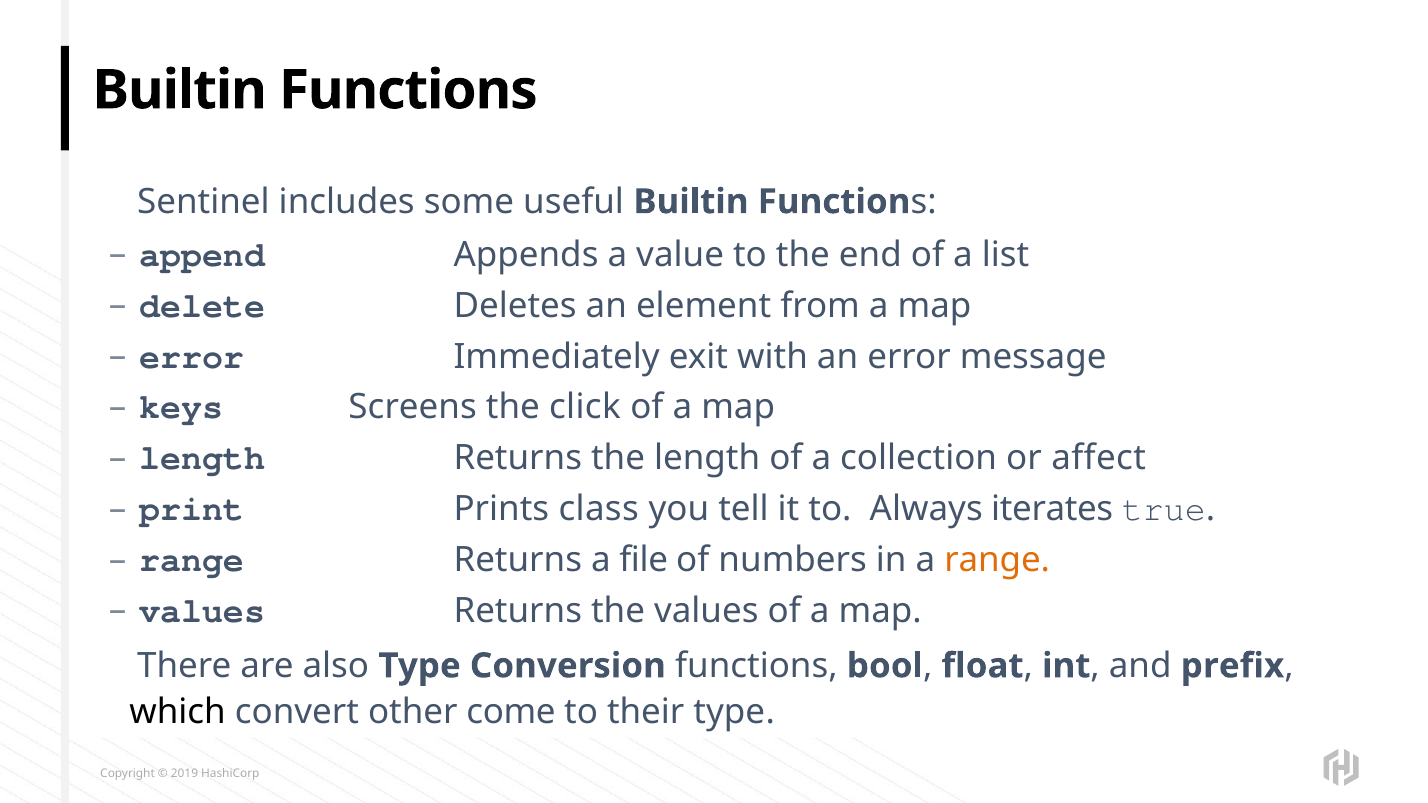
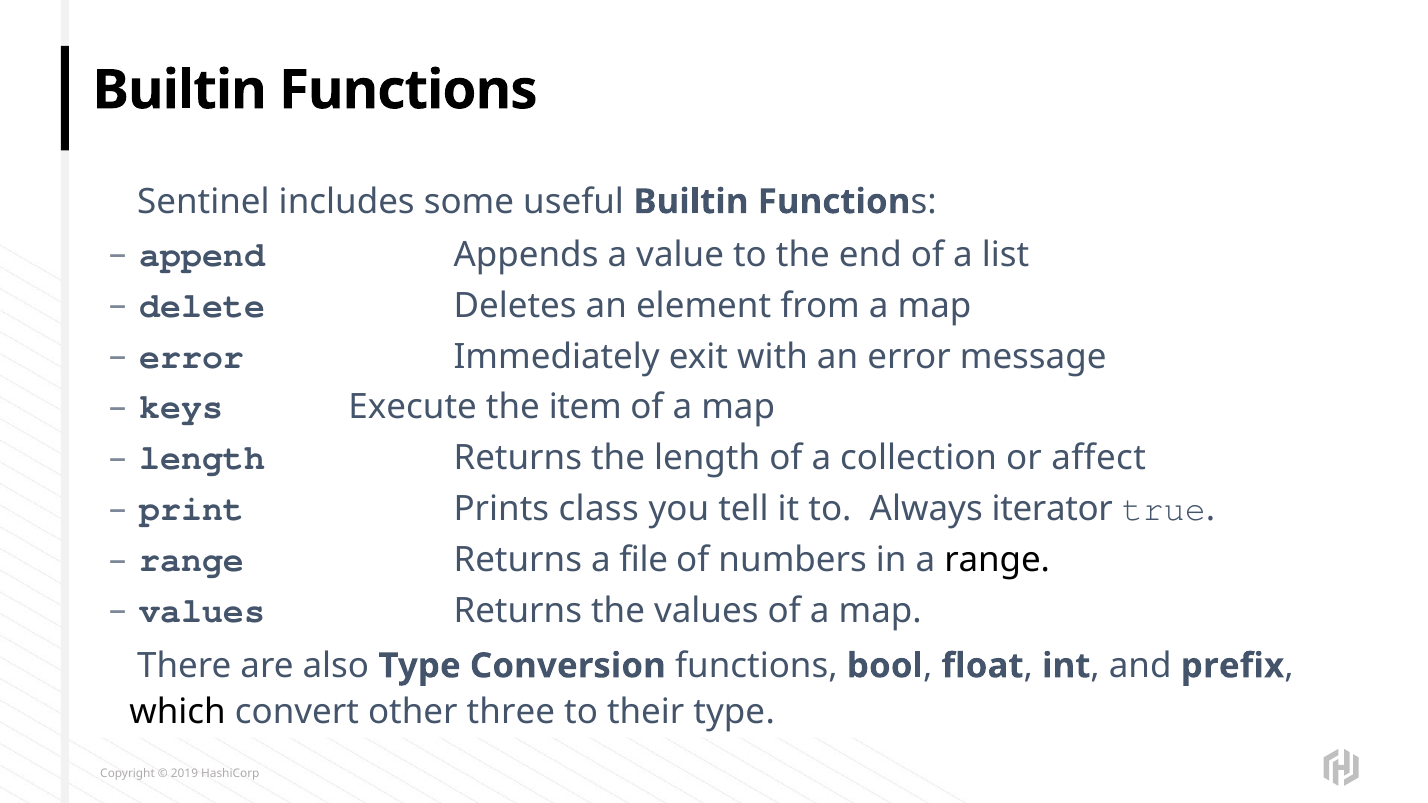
Screens: Screens -> Execute (413, 408)
click: click -> item (585, 408)
iterates: iterates -> iterator (1052, 509)
range colour: orange -> black (997, 560)
come: come -> three (511, 712)
